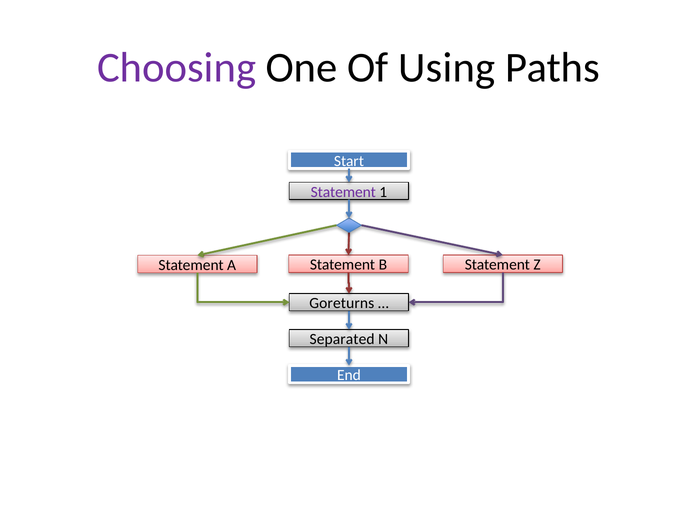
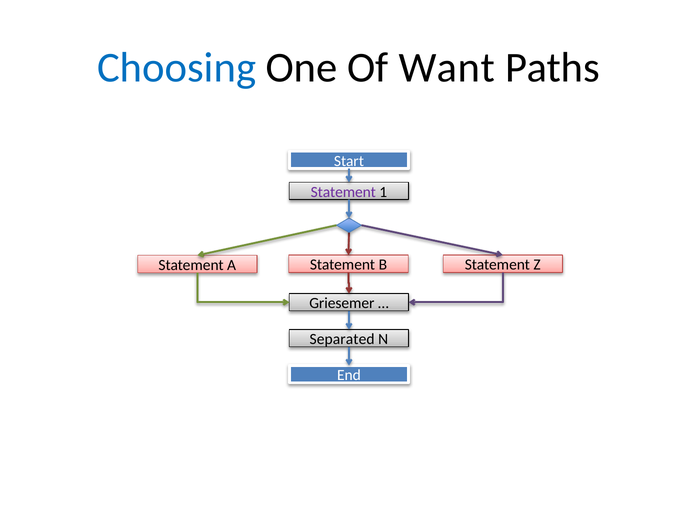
Choosing colour: purple -> blue (177, 68)
Using: Using -> Want (447, 68)
Goreturns: Goreturns -> Griesemer (342, 304)
